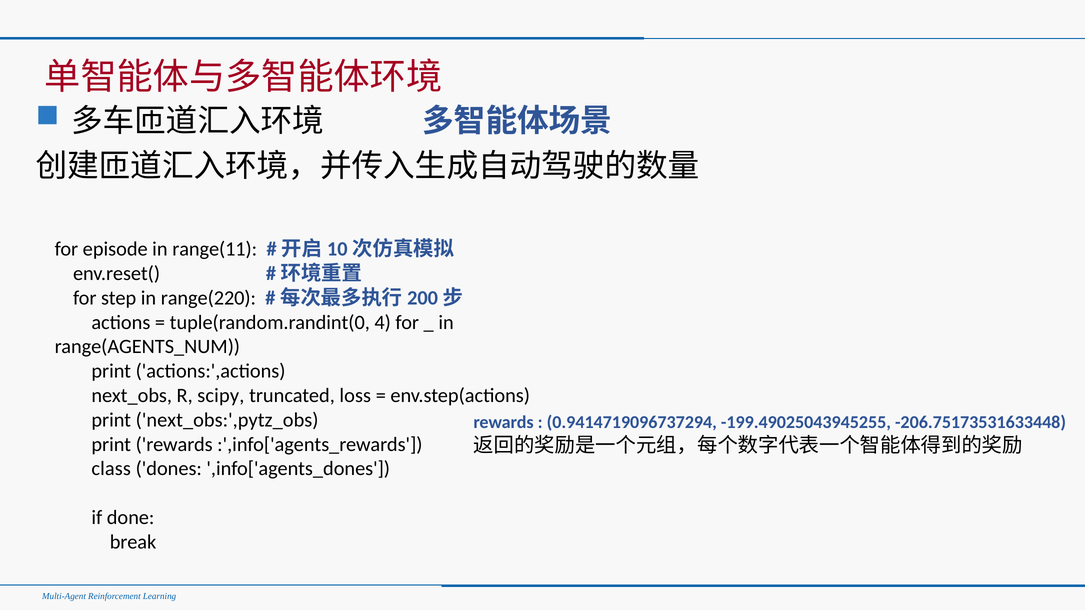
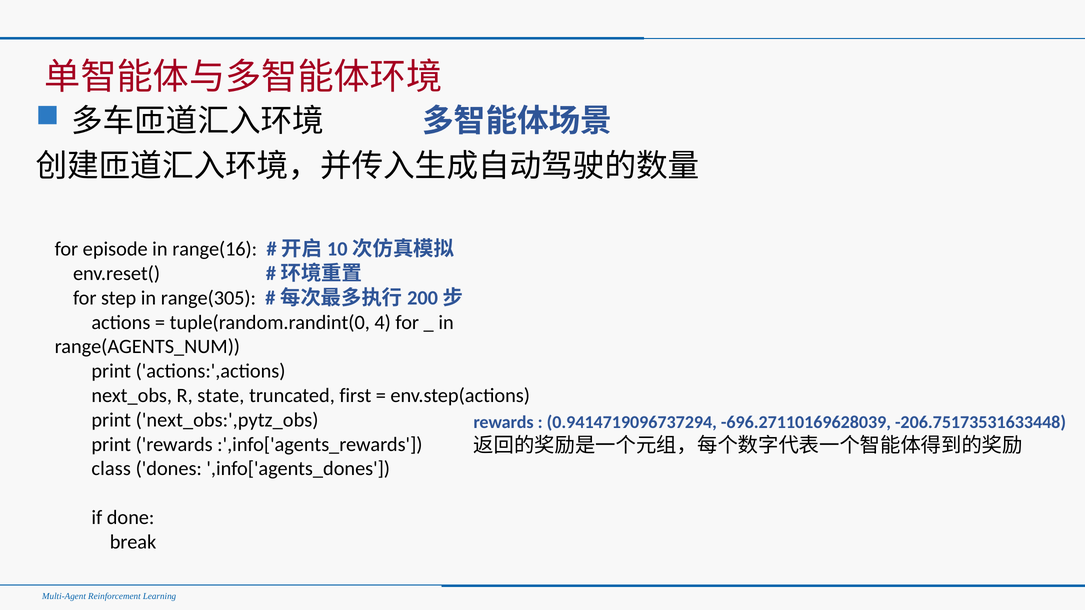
range(11: range(11 -> range(16 (215, 249)
range(220: range(220 -> range(305 (208, 298)
scipy: scipy -> state (221, 396)
loss: loss -> first (355, 396)
-199.49025043945255: -199.49025043945255 -> -696.27110169628039 (806, 423)
